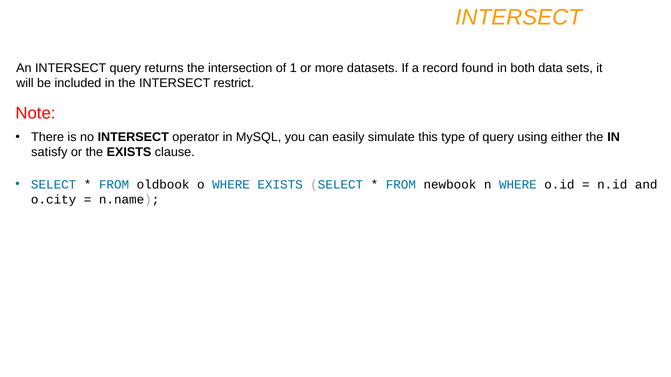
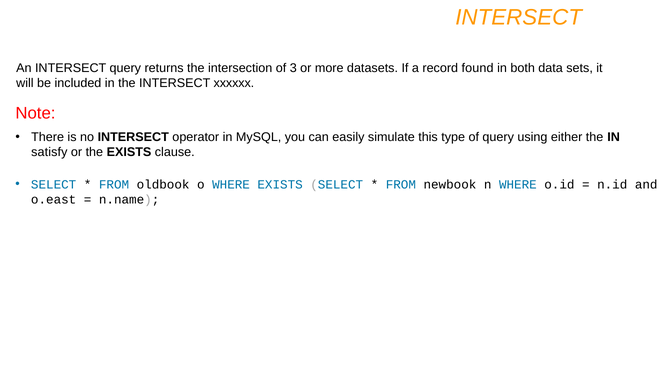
1: 1 -> 3 (293, 68)
restrict: restrict -> xxxxxx (234, 83)
o.city: o.city -> o.east (54, 200)
